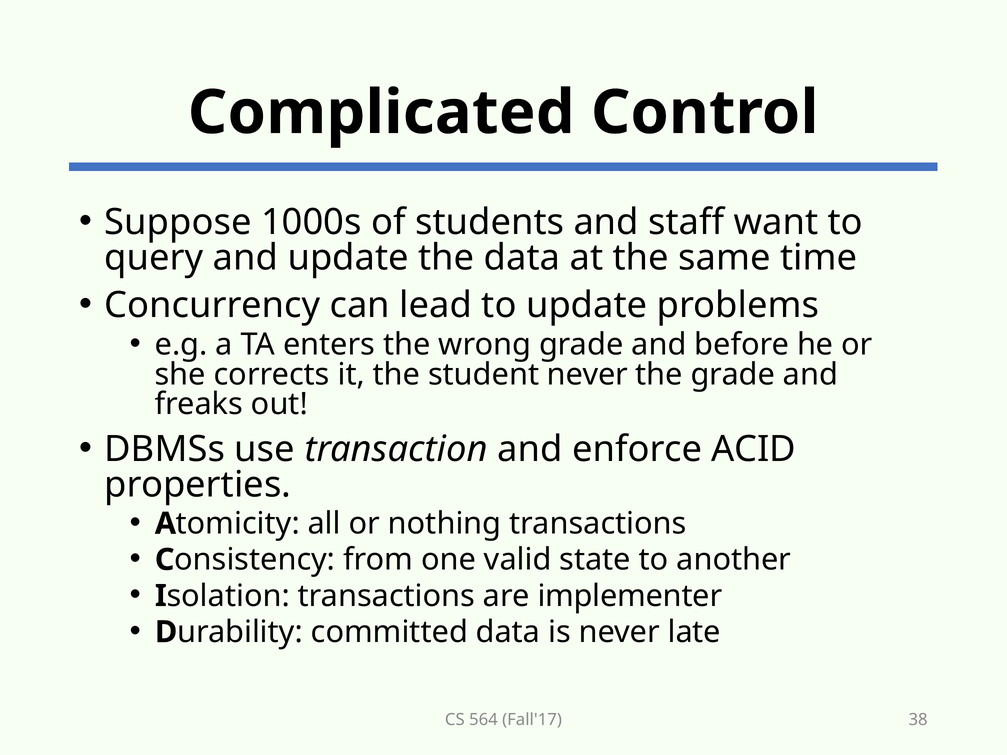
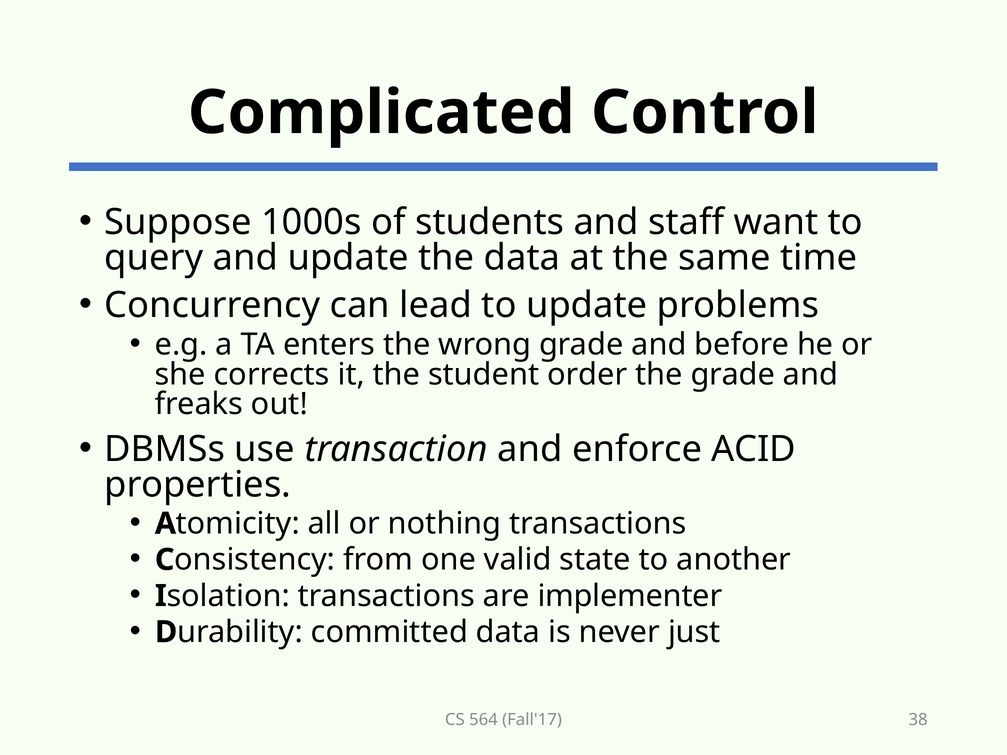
student never: never -> order (587, 375)
late: late -> just (694, 632)
